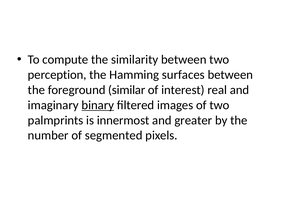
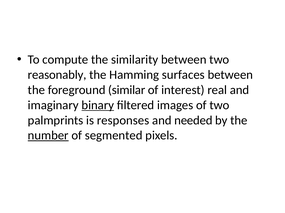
perception: perception -> reasonably (57, 75)
innermost: innermost -> responses (123, 121)
greater: greater -> needed (193, 121)
number underline: none -> present (48, 136)
